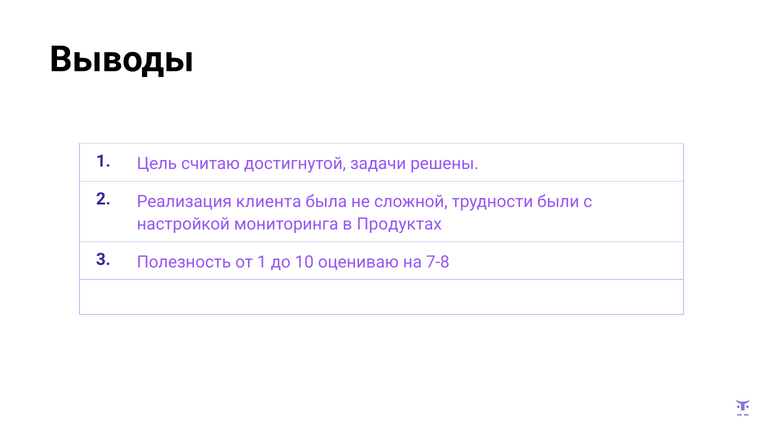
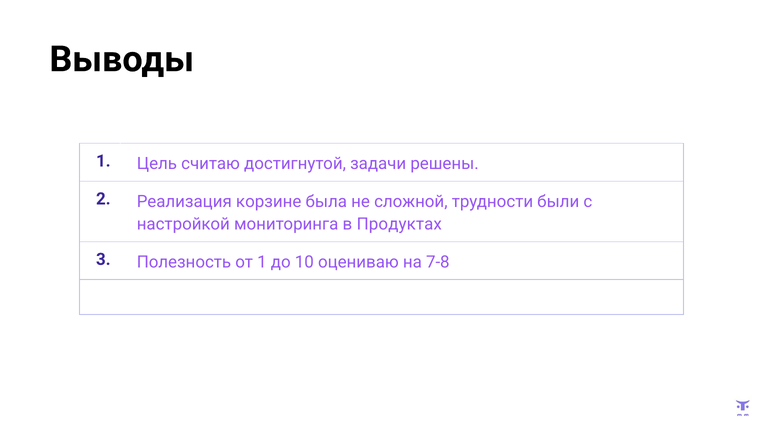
клиента: клиента -> корзине (269, 202)
